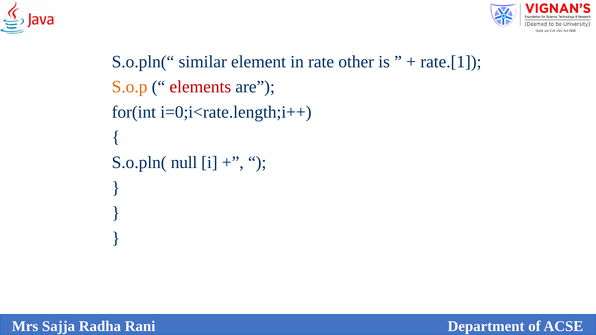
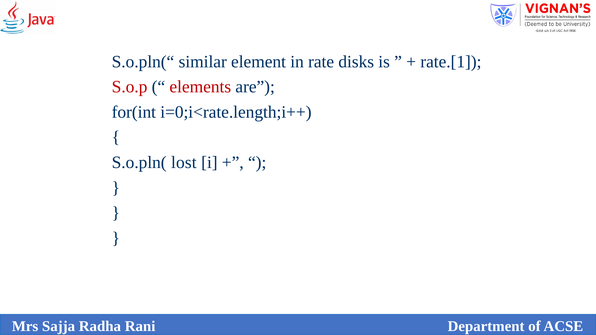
other: other -> disks (356, 62)
S.o.p colour: orange -> red (130, 87)
null: null -> lost (184, 163)
